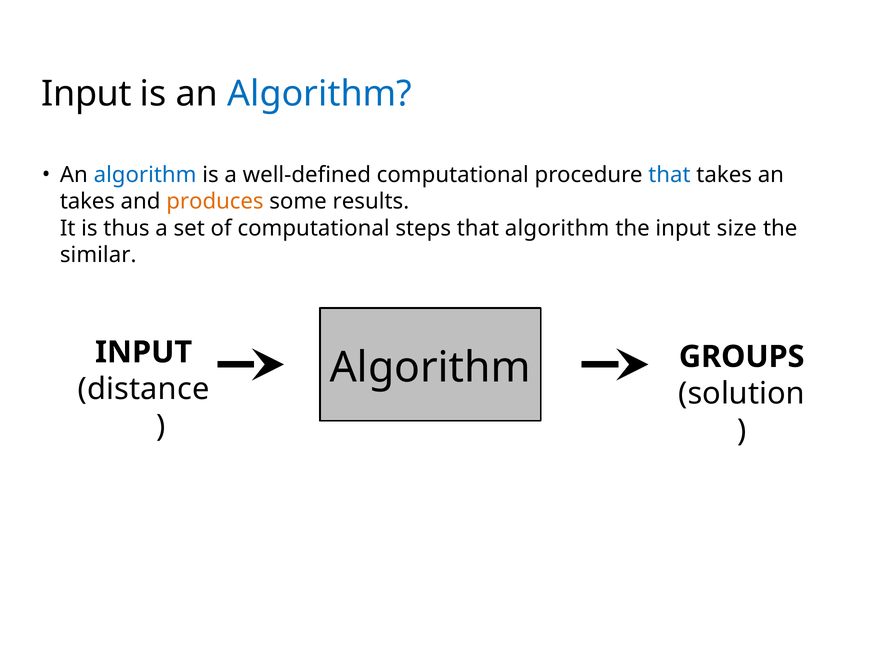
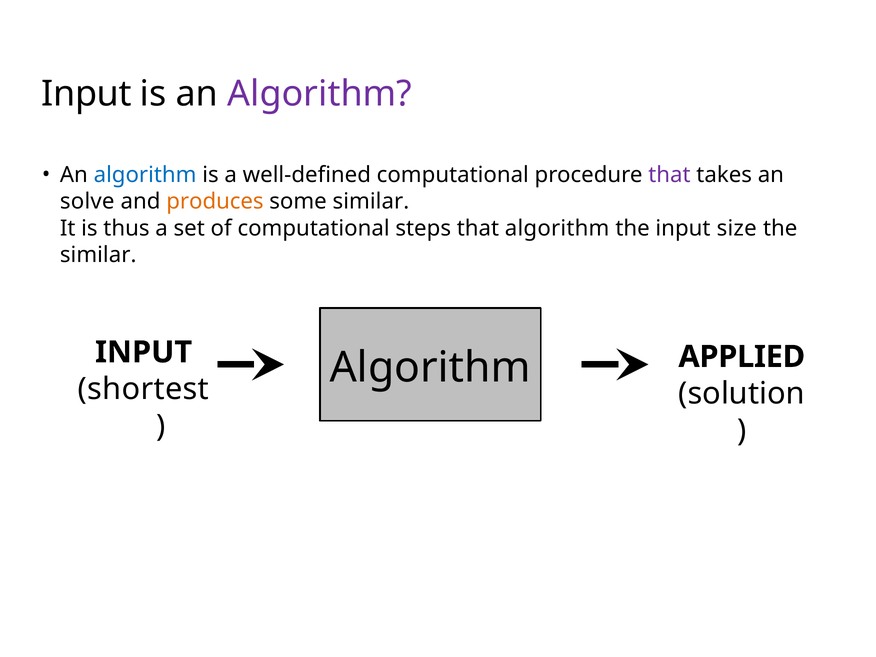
Algorithm colour: blue -> purple (320, 94)
that colour: blue -> purple (669, 175)
takes: takes -> solve (87, 202)
some results: results -> similar (371, 202)
GROUPS: GROUPS -> APPLIED (742, 357)
distance: distance -> shortest (143, 389)
